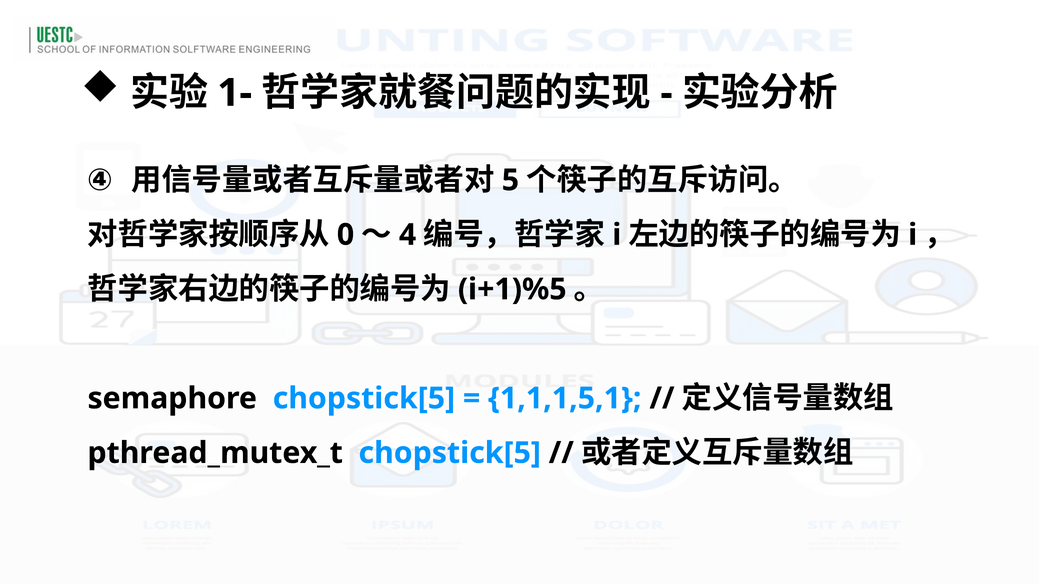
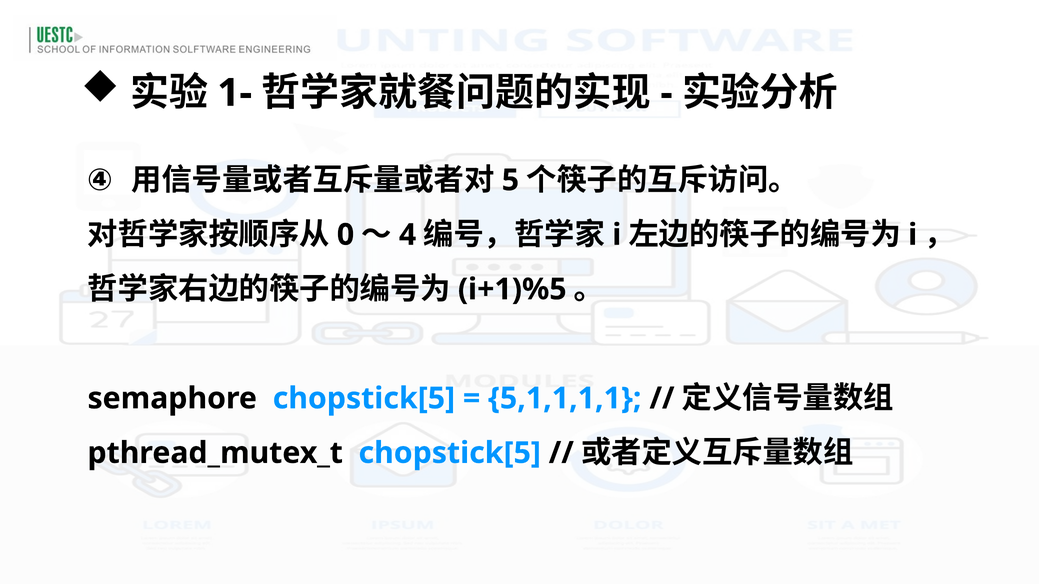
1,1,1,5,1: 1,1,1,5,1 -> 5,1,1,1,1 (565, 399)
